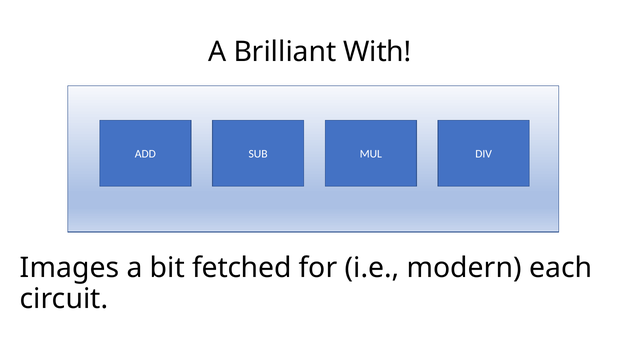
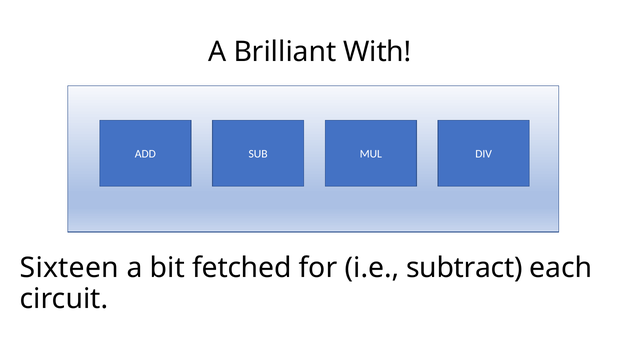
Images: Images -> Sixteen (69, 268)
modern: modern -> subtract (464, 268)
